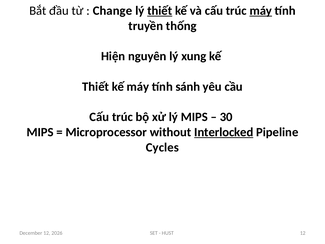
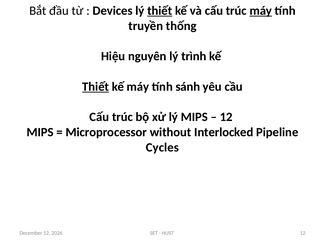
Change: Change -> Devices (113, 11)
Hiện: Hiện -> Hiệu (113, 56)
xung: xung -> trình (194, 56)
Thiết underline: none -> present (96, 87)
30: 30 -> 12 (226, 117)
Interlocked underline: present -> none (224, 132)
